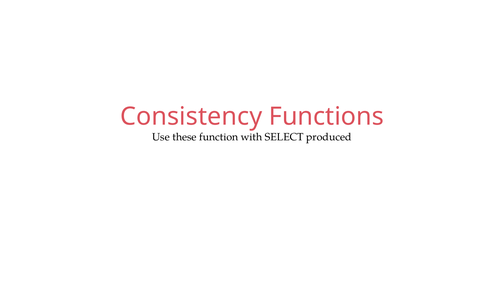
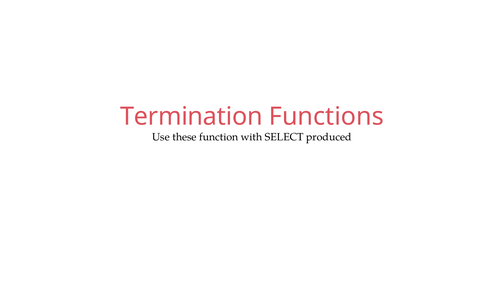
Consistency: Consistency -> Termination (191, 116)
